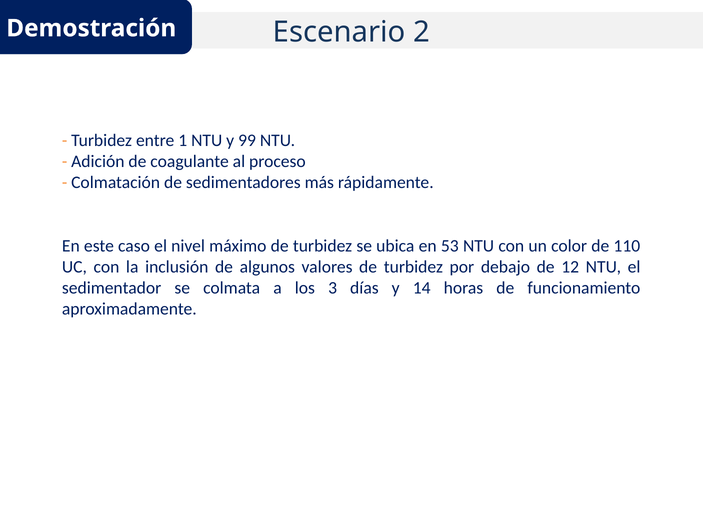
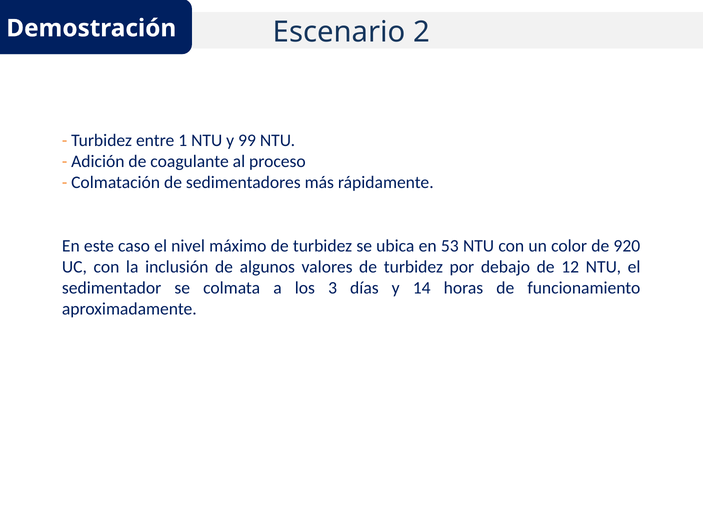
110: 110 -> 920 (627, 246)
